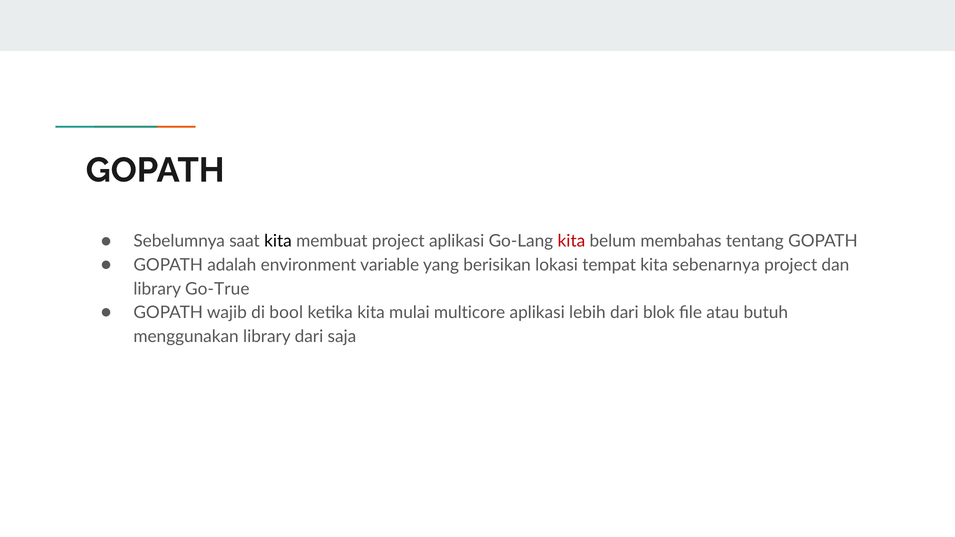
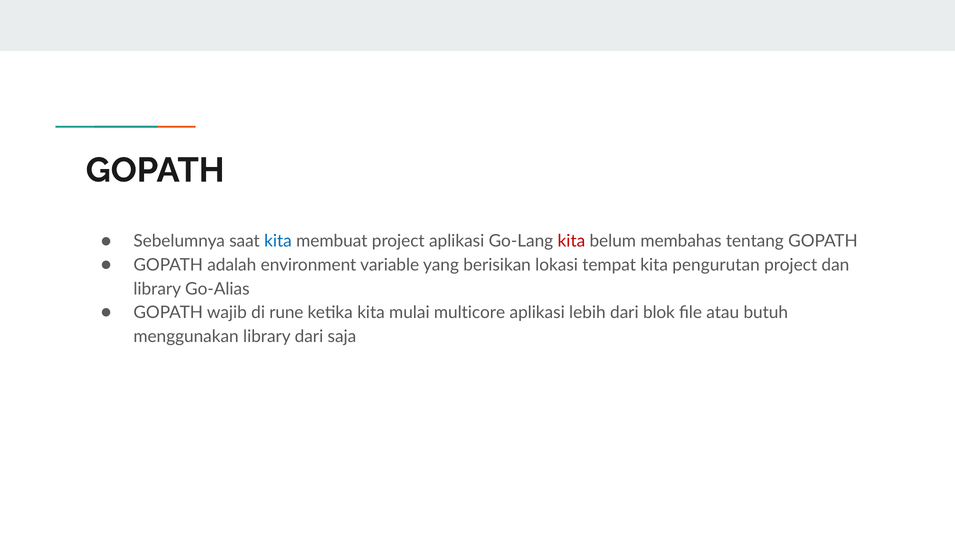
kita colour: black -> blue (278, 241)
sebenarnya: sebenarnya -> pengurutan (716, 265)
Go-True: Go-True -> Go-Alias (217, 289)
bool: bool -> rune (286, 313)
